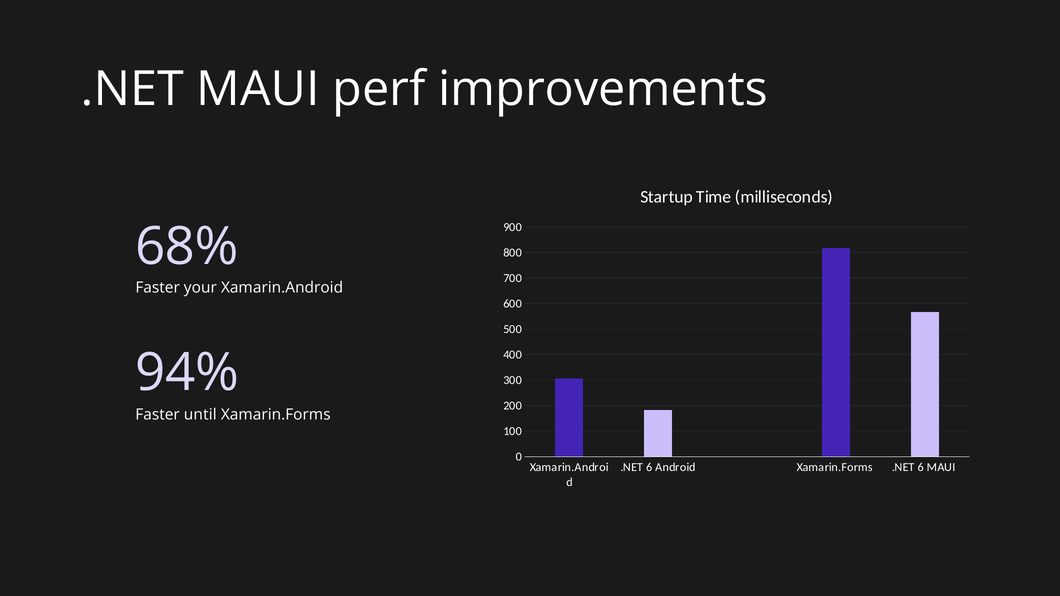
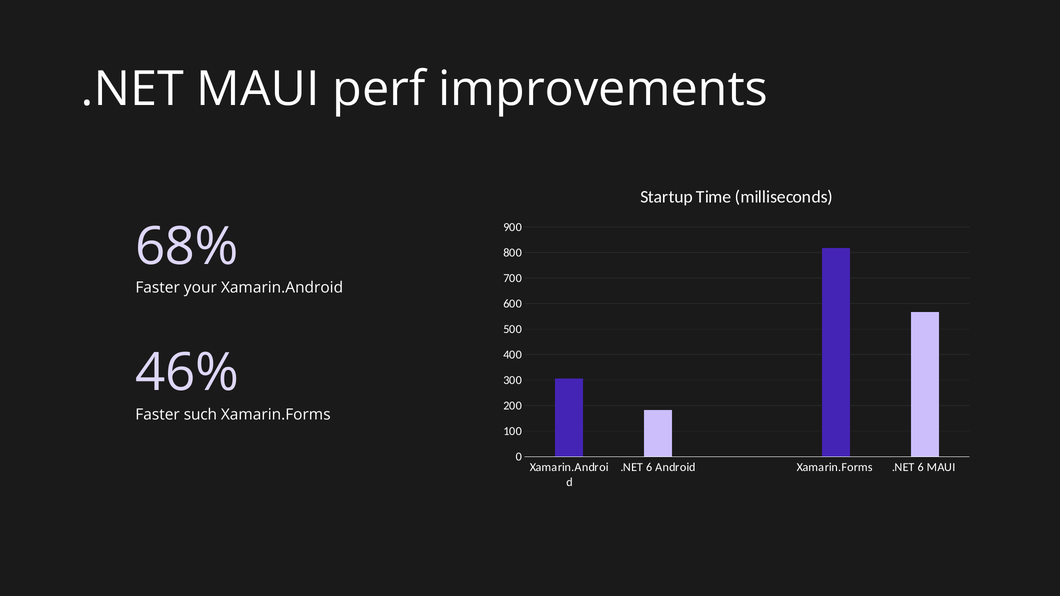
94%: 94% -> 46% (187, 373)
until: until -> such (200, 415)
